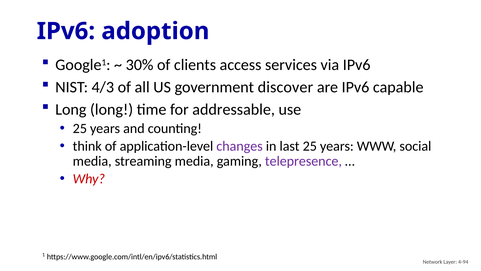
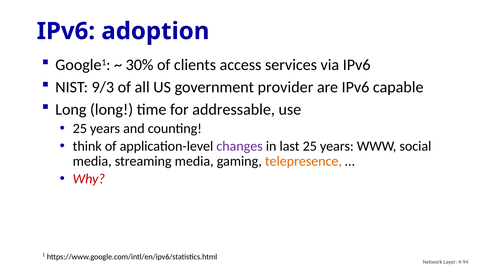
4/3: 4/3 -> 9/3 (103, 87)
discover: discover -> provider (285, 87)
telepresence colour: purple -> orange (303, 161)
